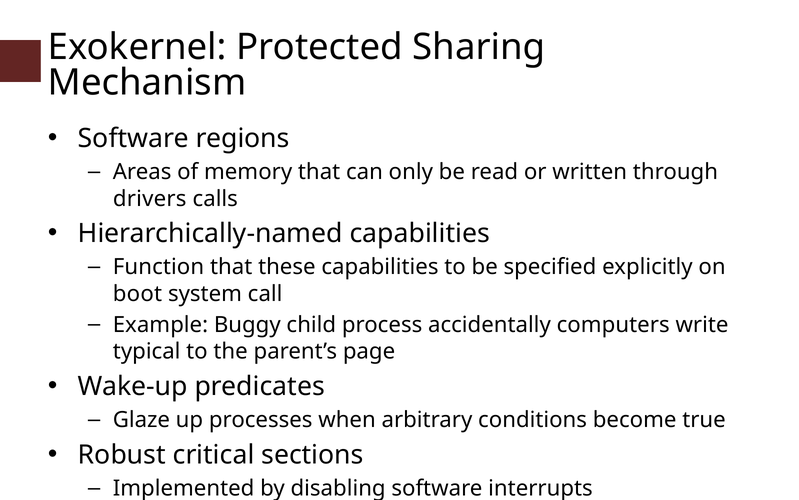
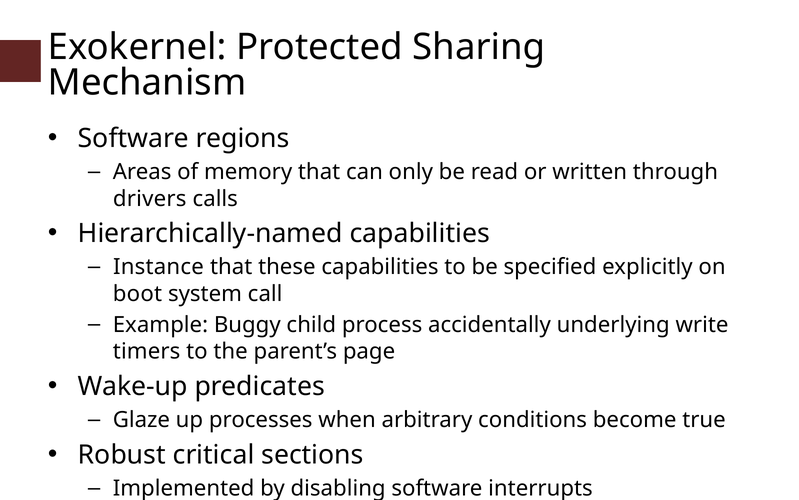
Function: Function -> Instance (158, 267)
computers: computers -> underlying (613, 325)
typical: typical -> timers (147, 351)
